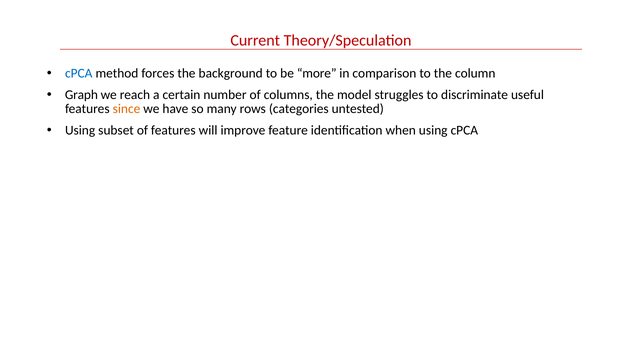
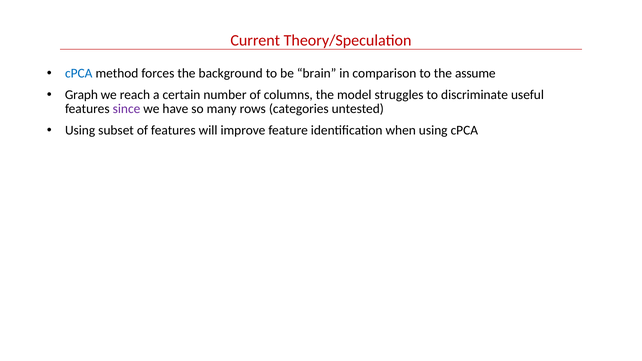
more: more -> brain (317, 74)
column: column -> assume (475, 74)
since colour: orange -> purple (126, 109)
